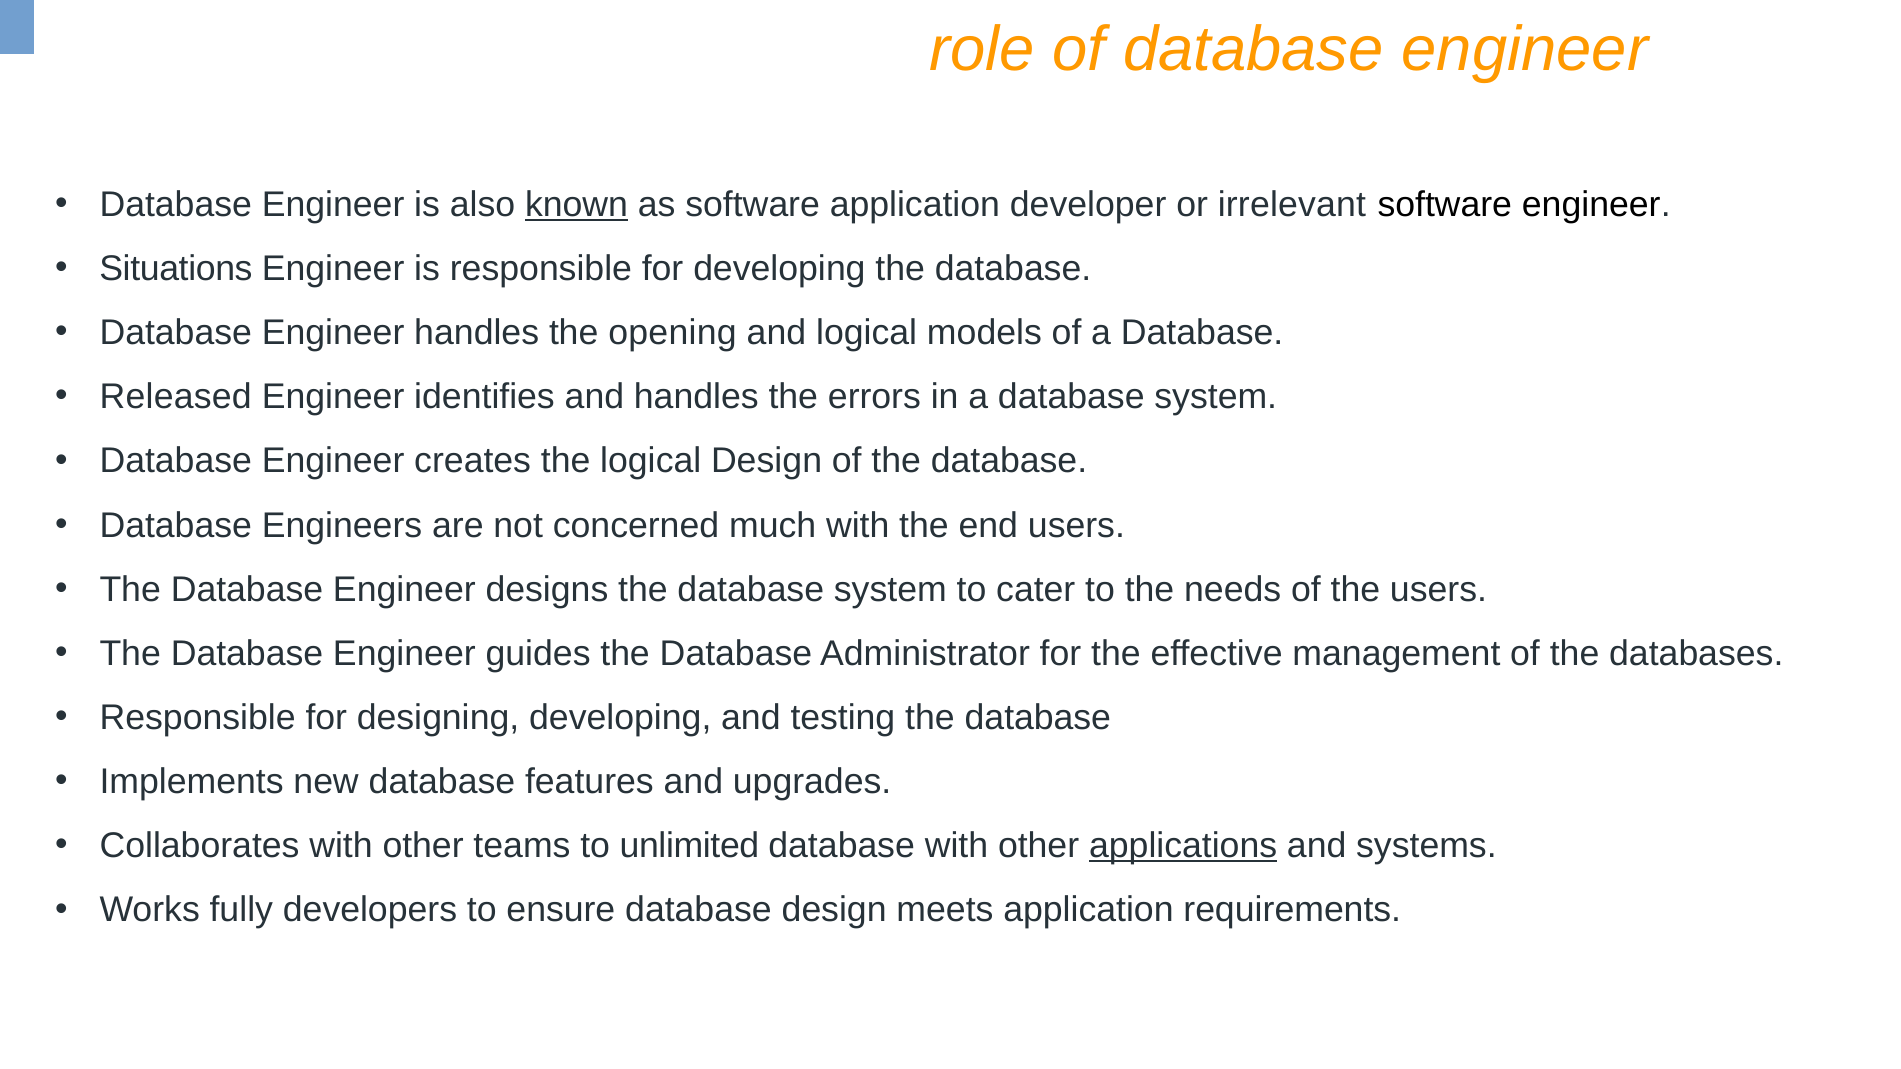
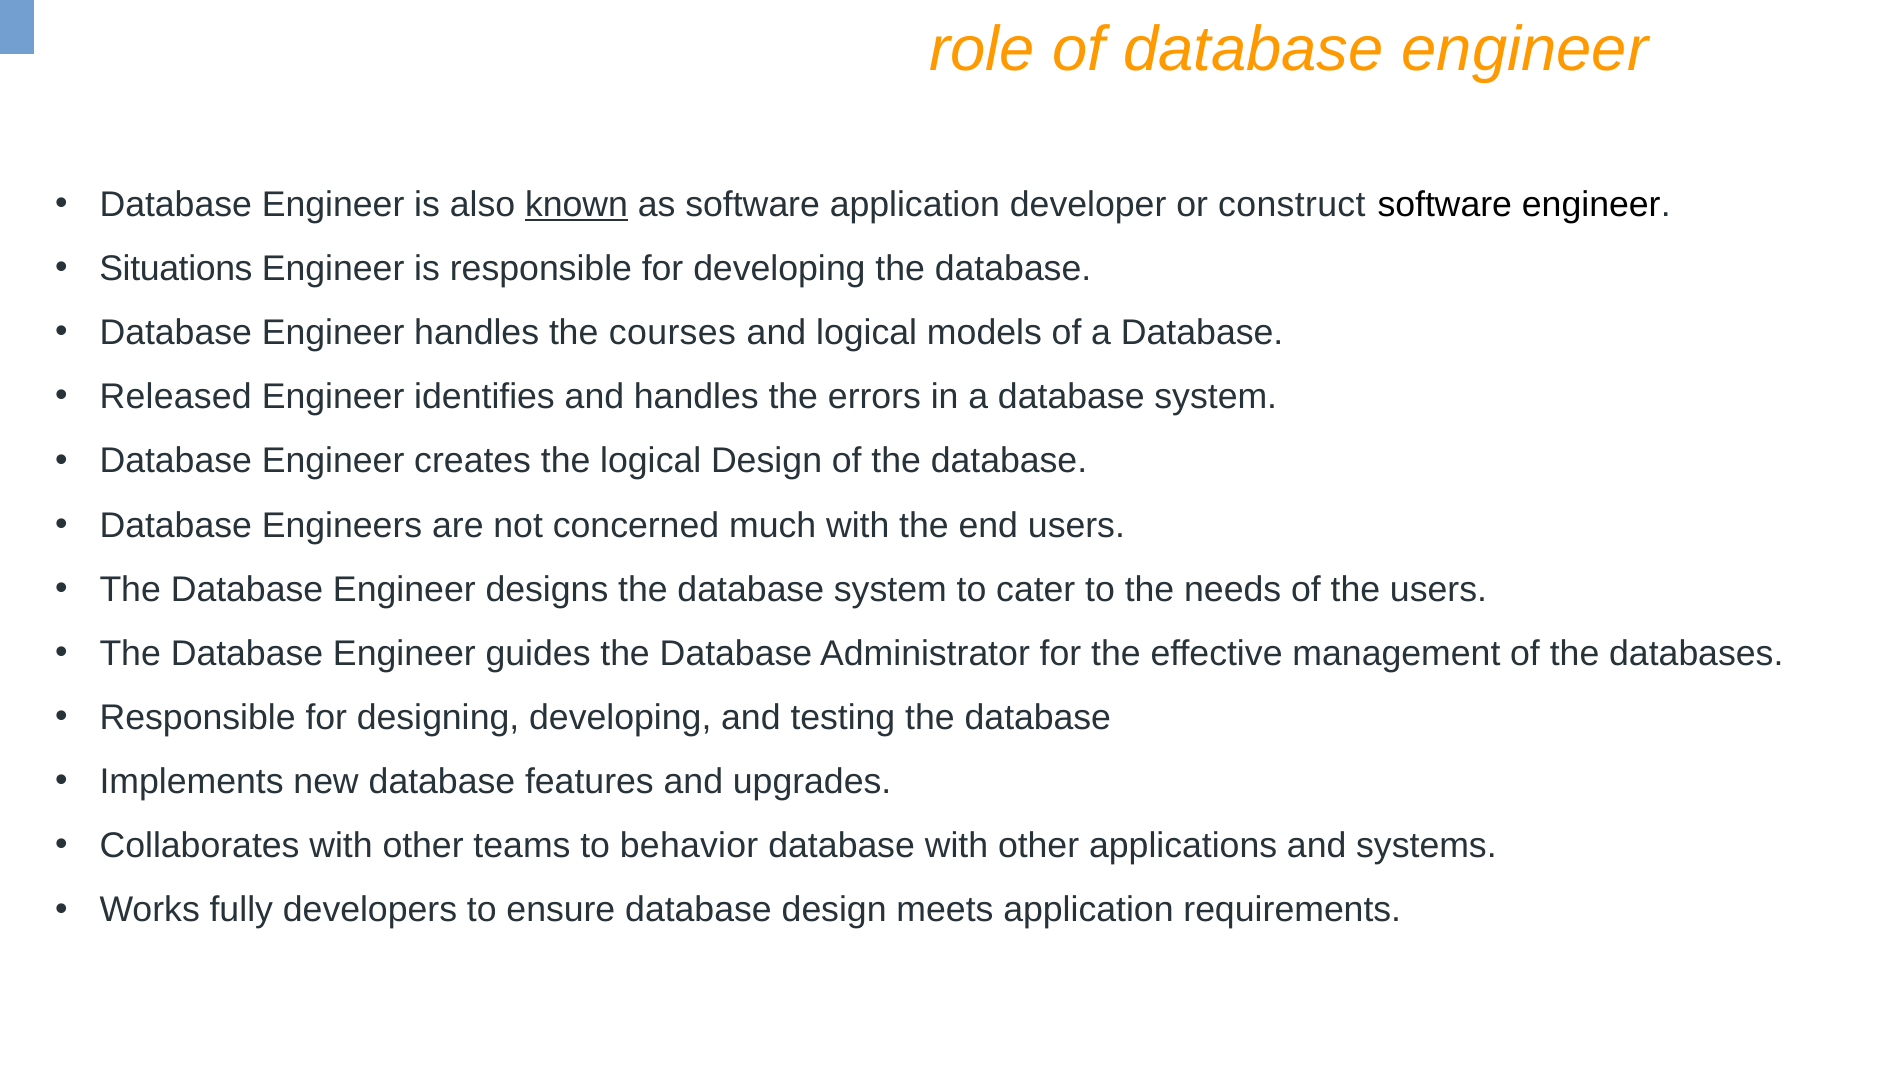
irrelevant: irrelevant -> construct (1292, 205)
opening: opening -> courses (672, 333)
unlimited: unlimited -> behavior (689, 846)
applications underline: present -> none (1183, 846)
